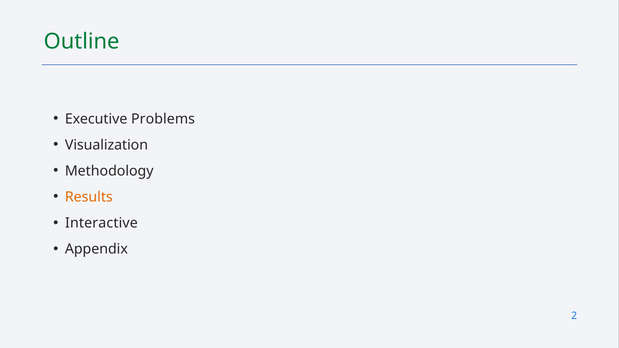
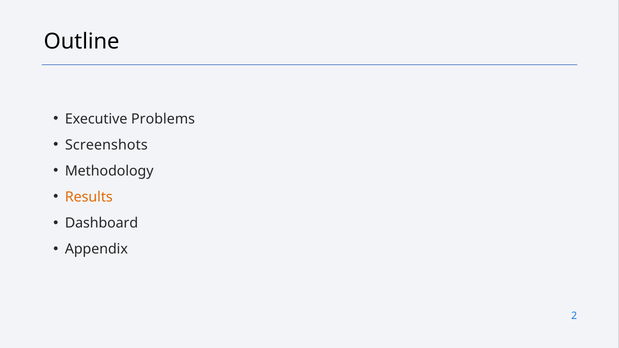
Outline colour: green -> black (82, 41)
Visualization: Visualization -> Screenshots (106, 145)
Interactive: Interactive -> Dashboard (102, 223)
